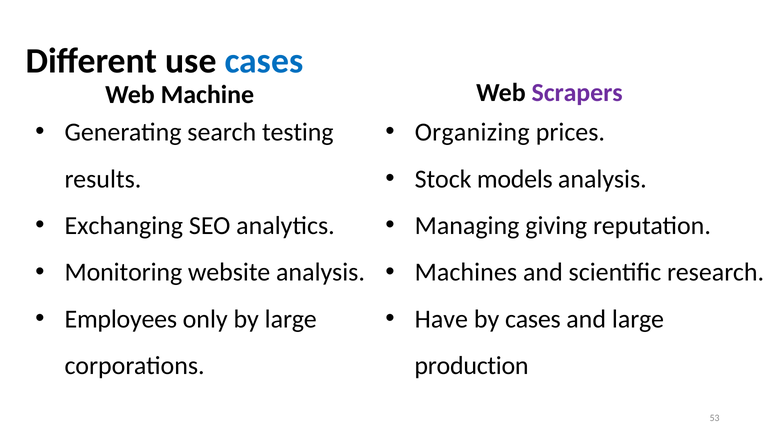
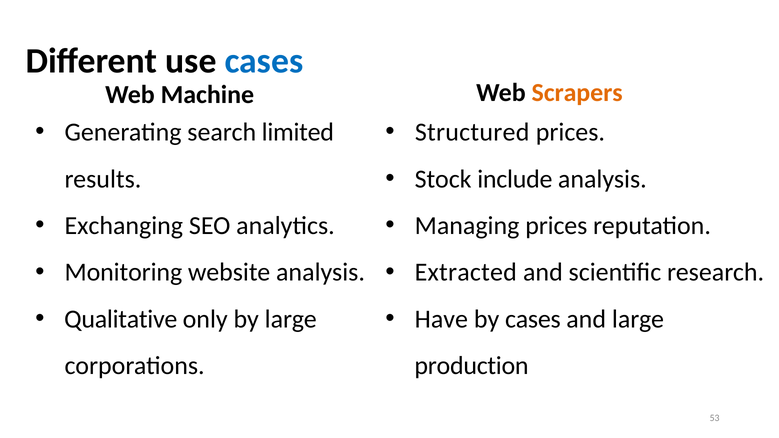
Scrapers colour: purple -> orange (577, 93)
testing: testing -> limited (298, 132)
Organizing: Organizing -> Structured (472, 132)
models: models -> include (515, 179)
Managing giving: giving -> prices (556, 226)
Machines: Machines -> Extracted (466, 273)
Employees: Employees -> Qualitative (121, 319)
